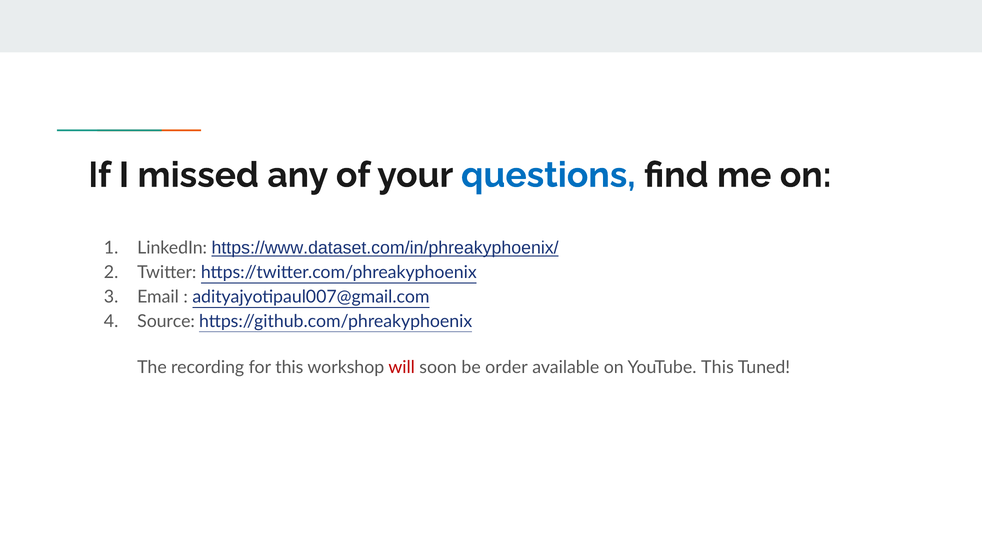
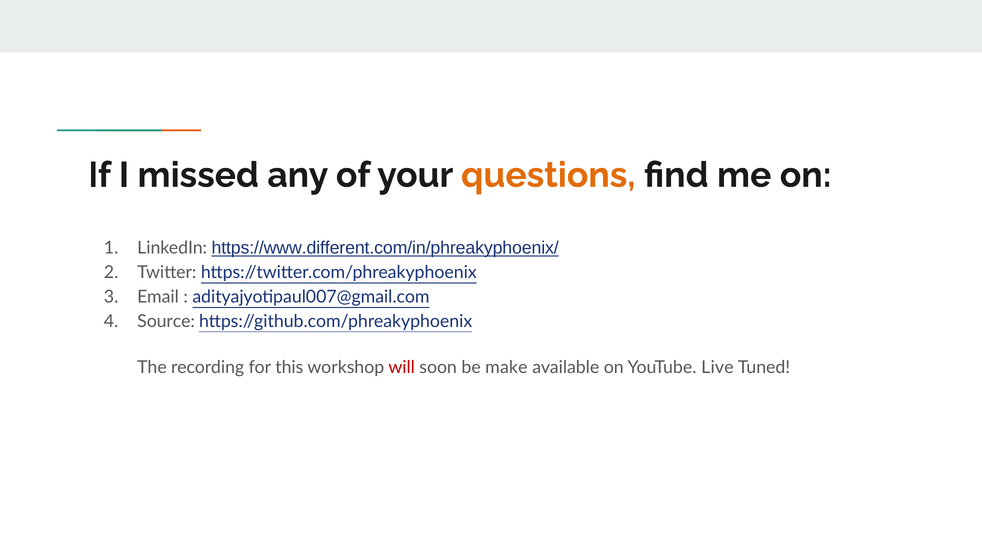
questions colour: blue -> orange (548, 175)
https://www.dataset.com/in/phreakyphoenix/: https://www.dataset.com/in/phreakyphoenix/ -> https://www.different.com/in/phreakyphoenix/ (385, 248)
order: order -> make (506, 368)
YouTube This: This -> Live (717, 368)
